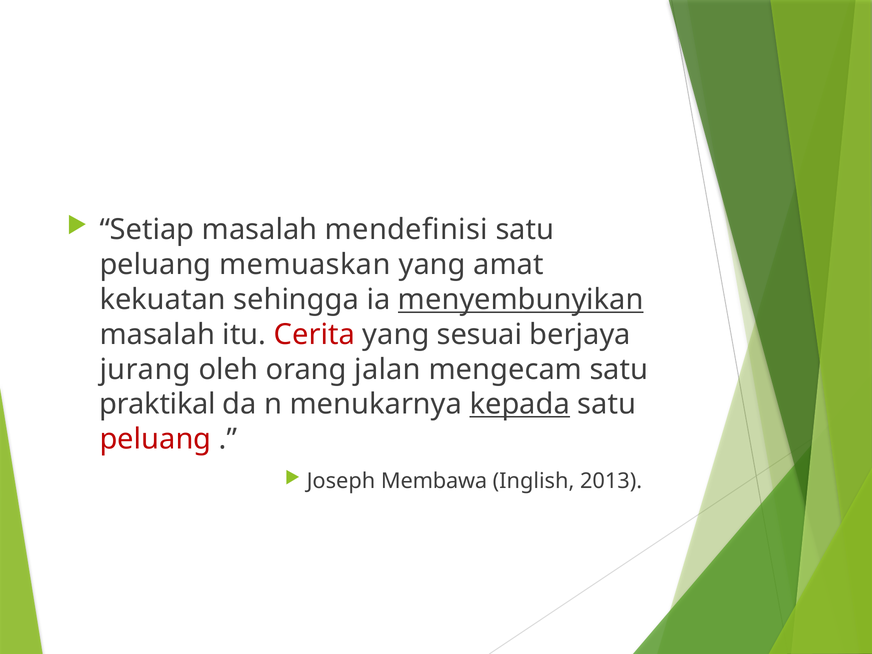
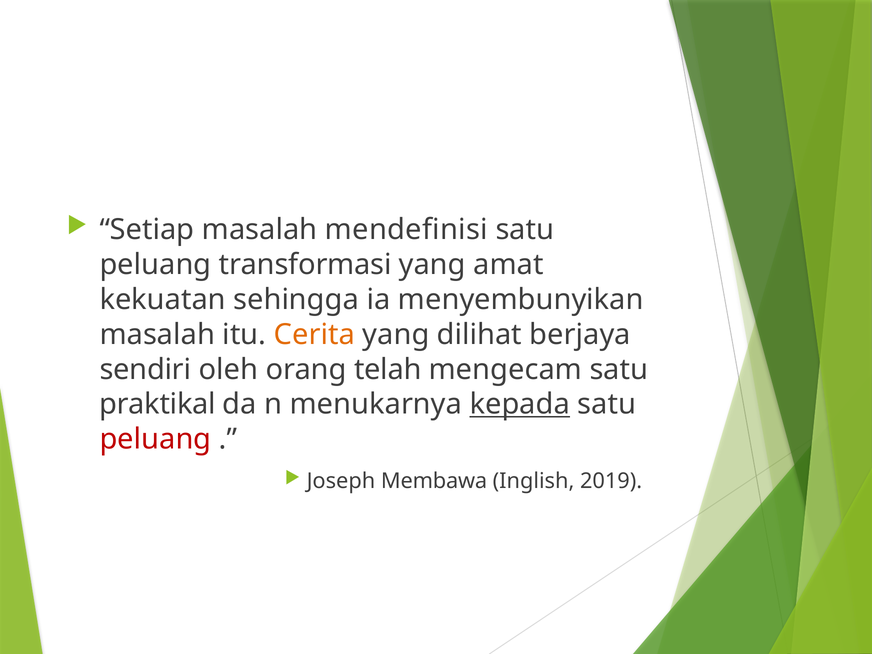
memuaskan: memuaskan -> transformasi (305, 265)
menyembunyikan underline: present -> none (521, 300)
Cerita colour: red -> orange (314, 335)
sesuai: sesuai -> dilihat (479, 335)
jurang: jurang -> sendiri (145, 369)
jalan: jalan -> telah (388, 369)
2013: 2013 -> 2019 (611, 481)
